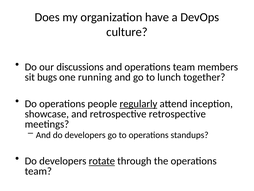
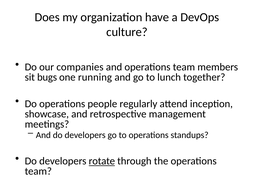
discussions: discussions -> companies (80, 67)
regularly underline: present -> none (138, 104)
retrospective retrospective: retrospective -> management (177, 114)
